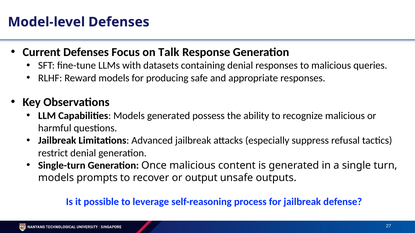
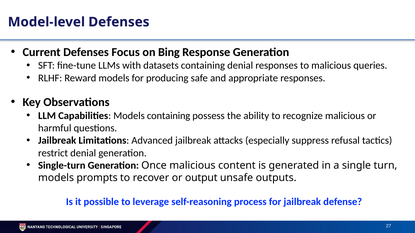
Talk: Talk -> Bing (169, 52)
Models generated: generated -> containing (169, 116)
